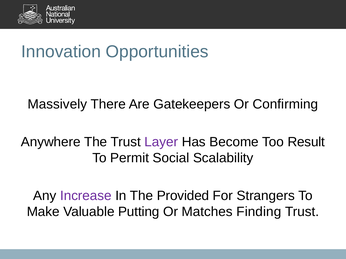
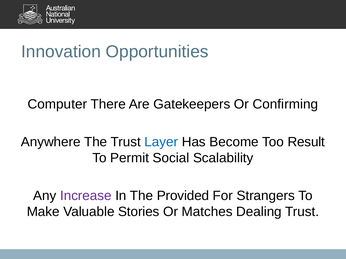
Massively: Massively -> Computer (57, 104)
Layer colour: purple -> blue (161, 142)
Putting: Putting -> Stories (139, 212)
Finding: Finding -> Dealing (259, 212)
